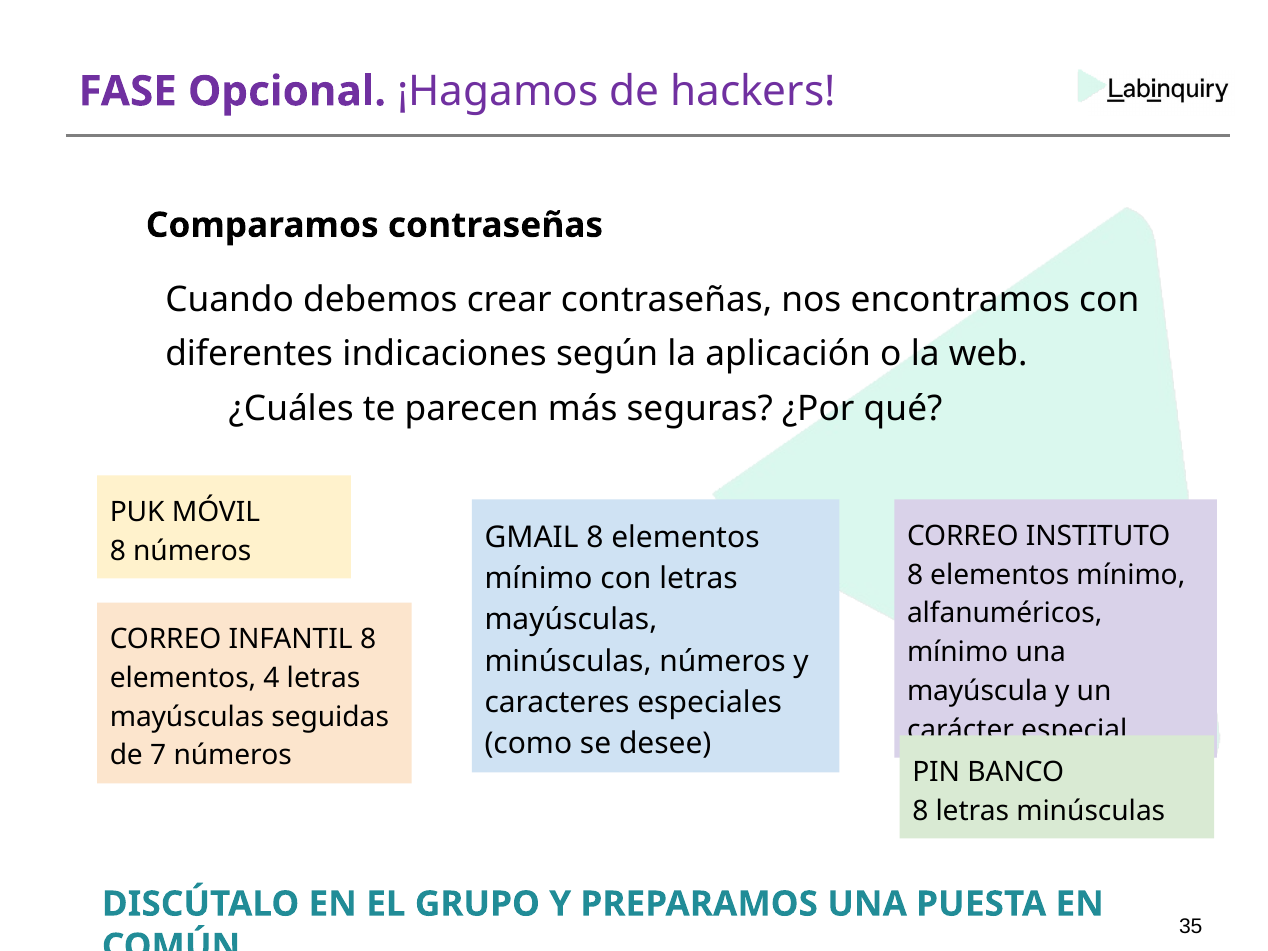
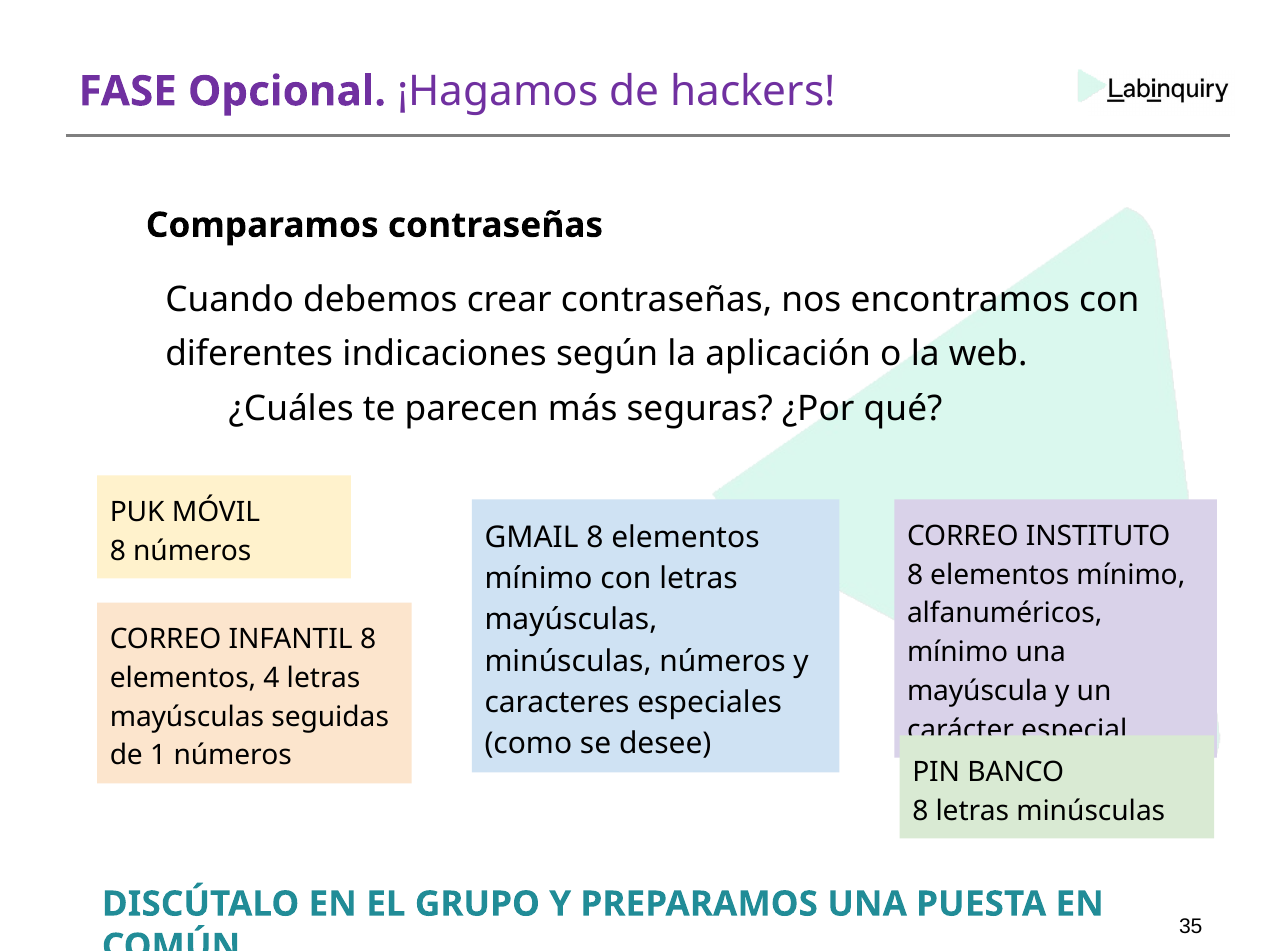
7: 7 -> 1 (158, 756)
